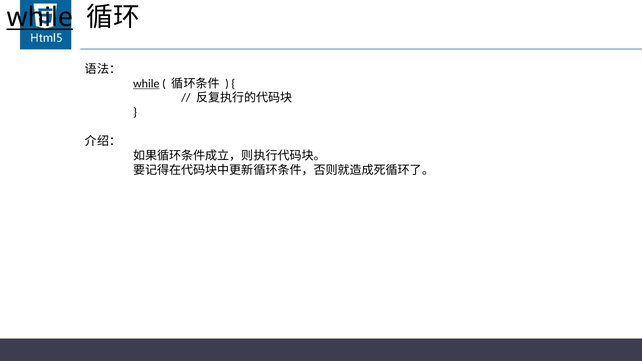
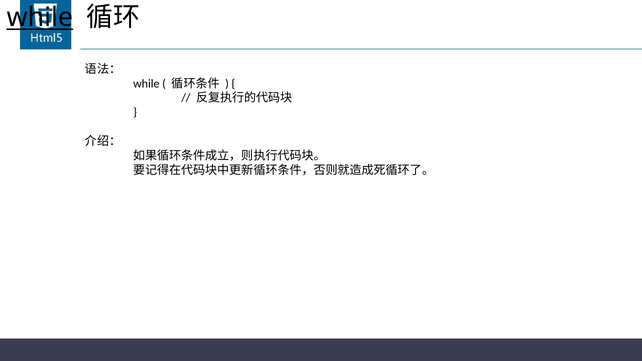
while underline: present -> none (146, 84)
